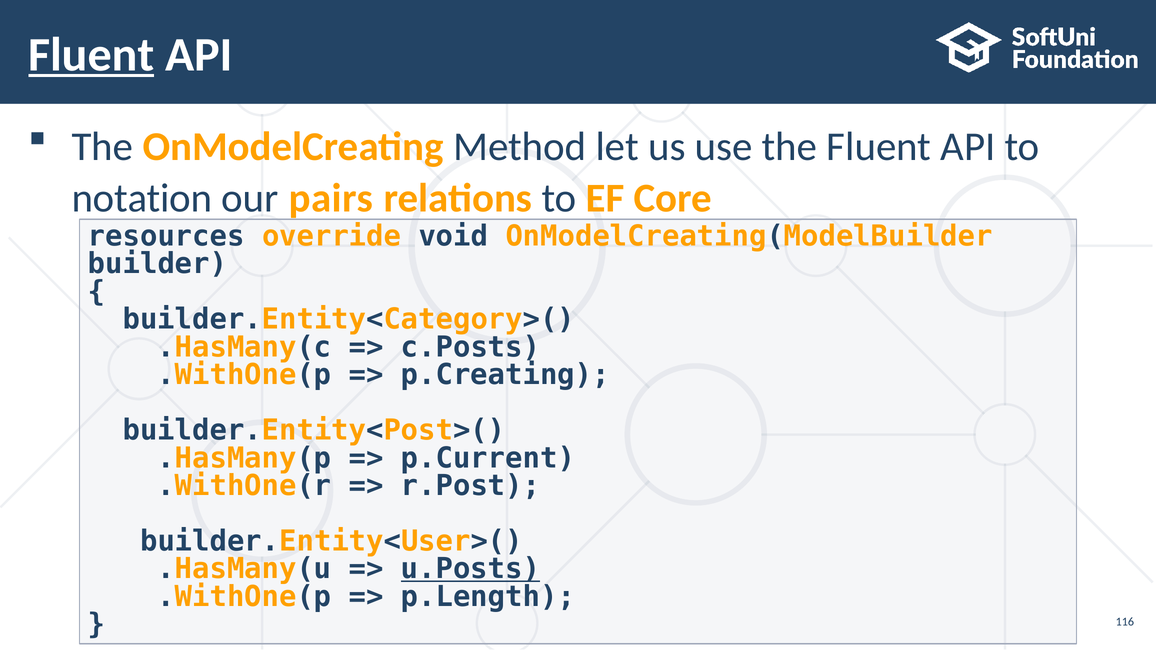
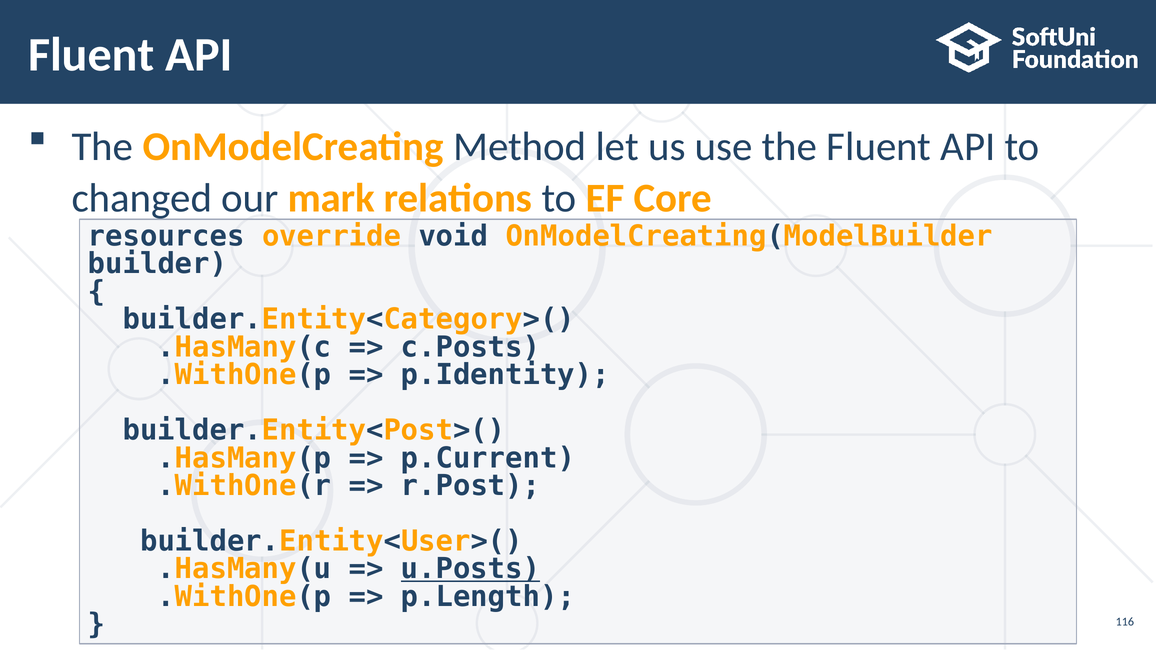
Fluent underline: present -> none (91, 55)
notation: notation -> changed (142, 198)
pairs: pairs -> mark (331, 198)
p.Creating: p.Creating -> p.Identity (505, 375)
